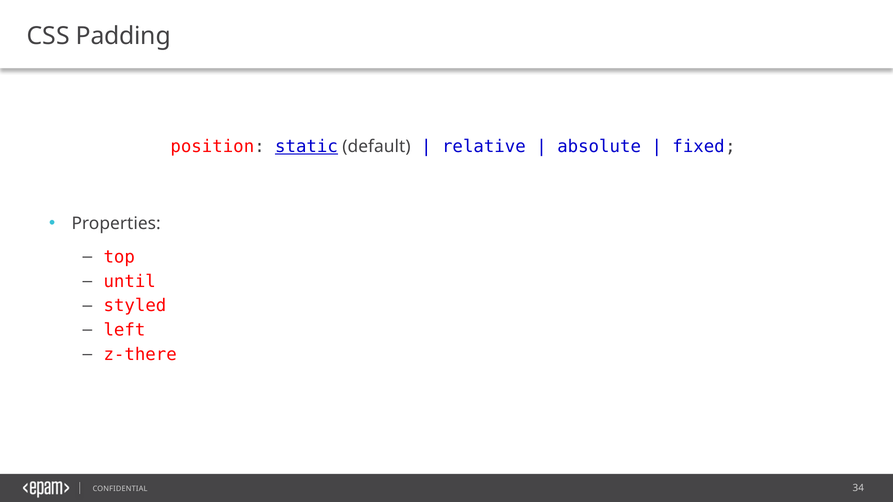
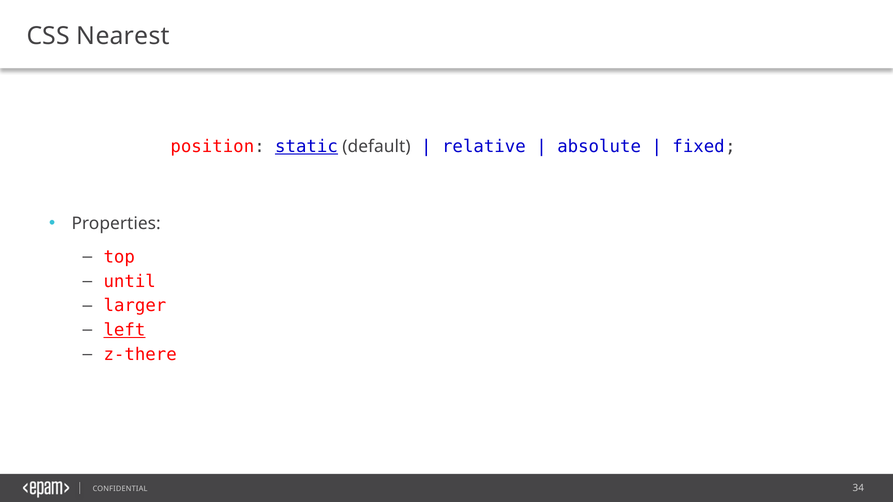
Padding: Padding -> Nearest (123, 36)
styled: styled -> larger (135, 306)
left underline: none -> present (124, 330)
